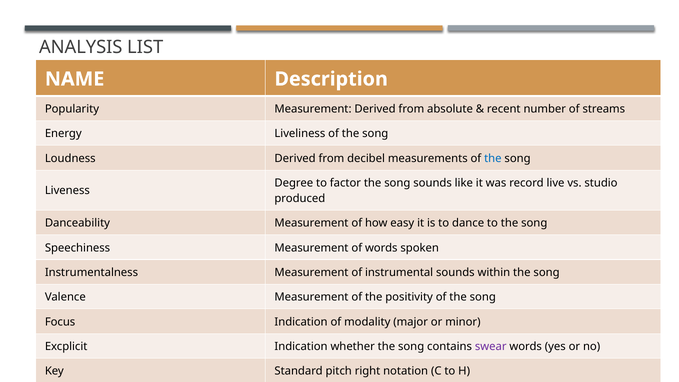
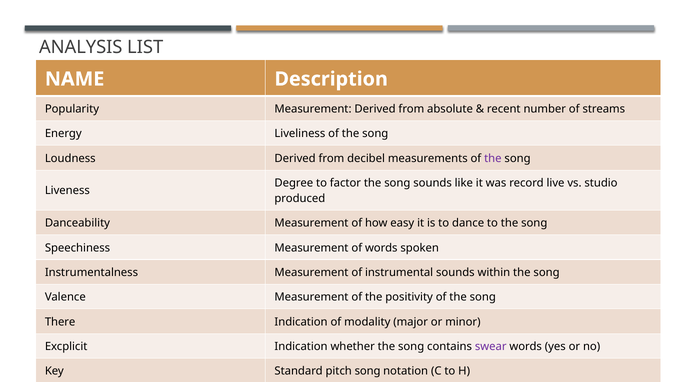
the colour: blue -> purple (493, 158)
Focus: Focus -> There (60, 322)
pitch right: right -> song (368, 371)
